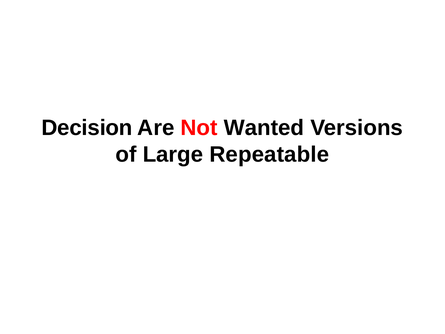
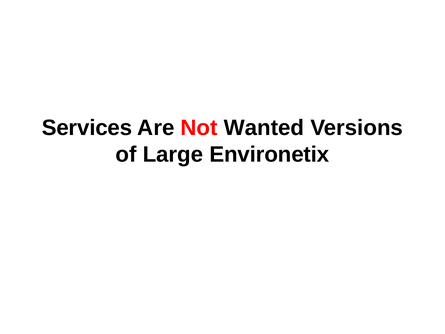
Decision: Decision -> Services (87, 128)
Repeatable: Repeatable -> Environetix (269, 154)
